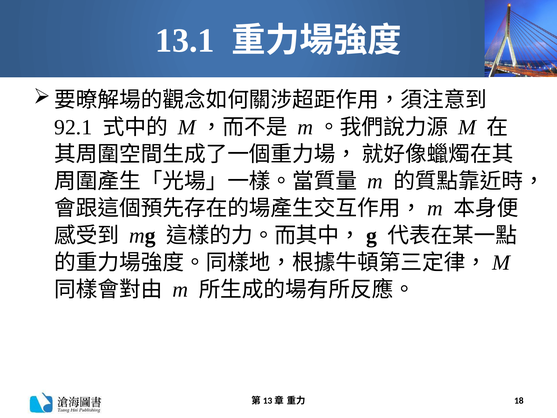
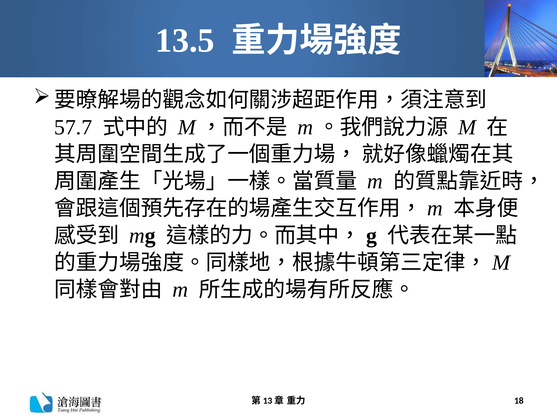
13.1: 13.1 -> 13.5 (185, 41)
92.1: 92.1 -> 57.7 (73, 127)
